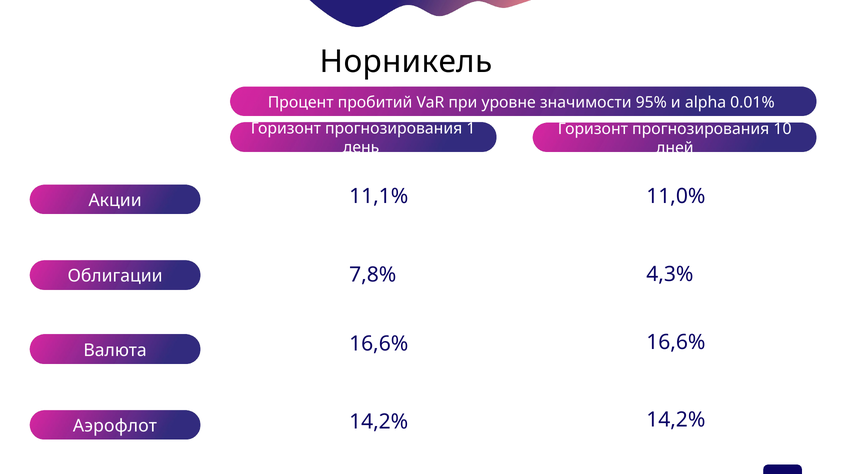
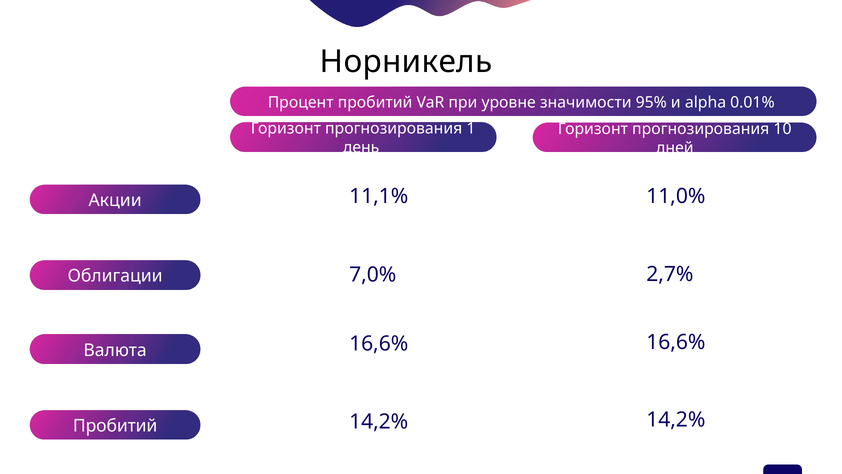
4,3%: 4,3% -> 2,7% (670, 274)
7,8%: 7,8% -> 7,0% (373, 274)
Аэрофлот: Аэрофлот -> Пробитий (115, 426)
